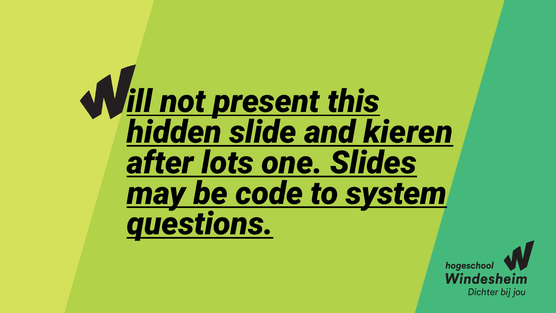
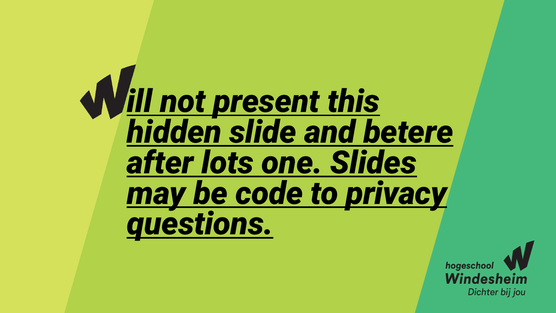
kieren: kieren -> betere (408, 132)
system: system -> privacy (396, 193)
